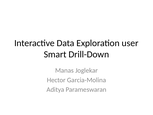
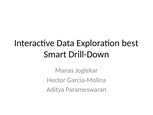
user: user -> best (130, 43)
